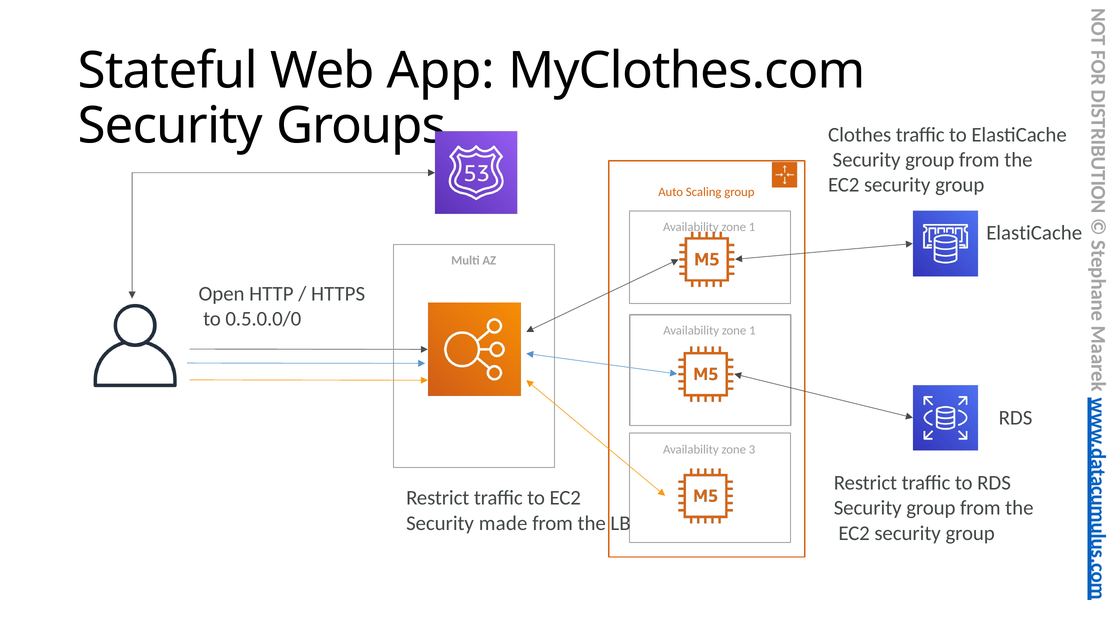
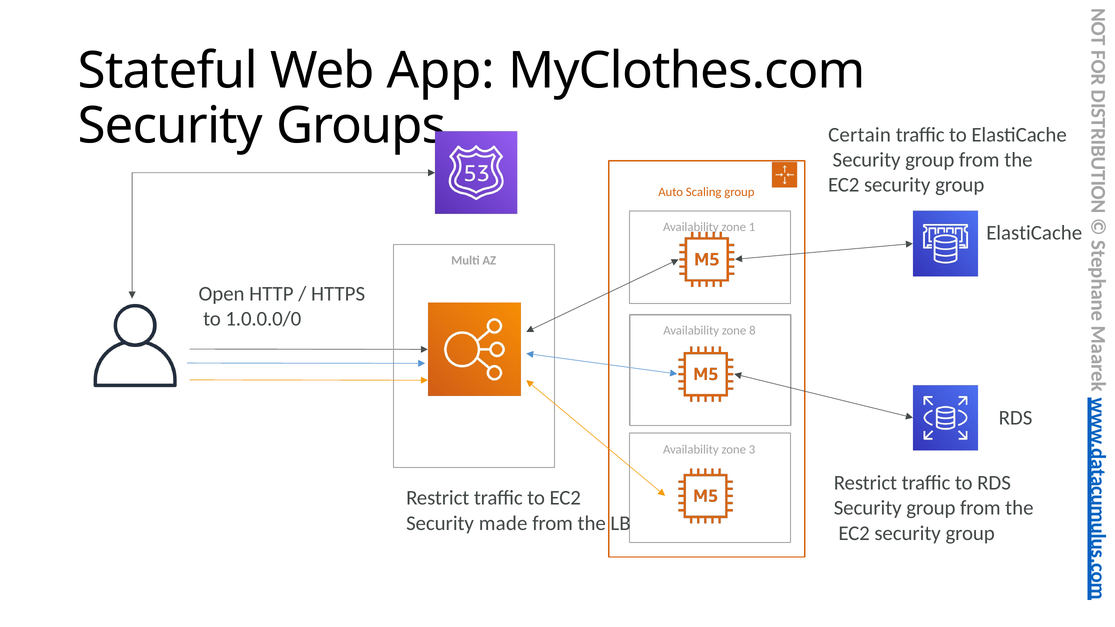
Clothes: Clothes -> Certain (860, 135)
0.5.0.0/0: 0.5.0.0/0 -> 1.0.0.0/0 (263, 319)
1: 1 -> 8 (752, 331)
